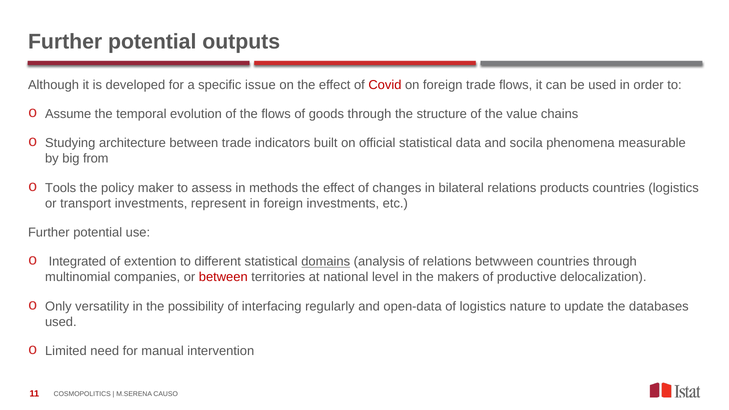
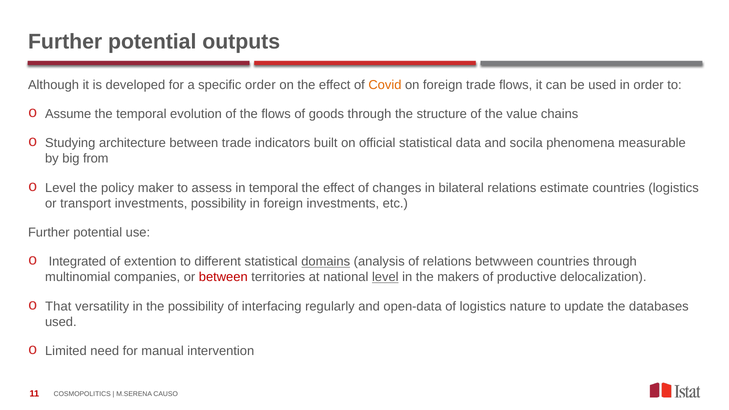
specific issue: issue -> order (260, 85)
Covid colour: red -> orange (385, 85)
Tools: Tools -> Level (61, 188)
in methods: methods -> temporal (274, 188)
products: products -> estimate (564, 188)
investments represent: represent -> possibility (219, 203)
level underline: none -> present (385, 277)
Only: Only -> That (58, 306)
